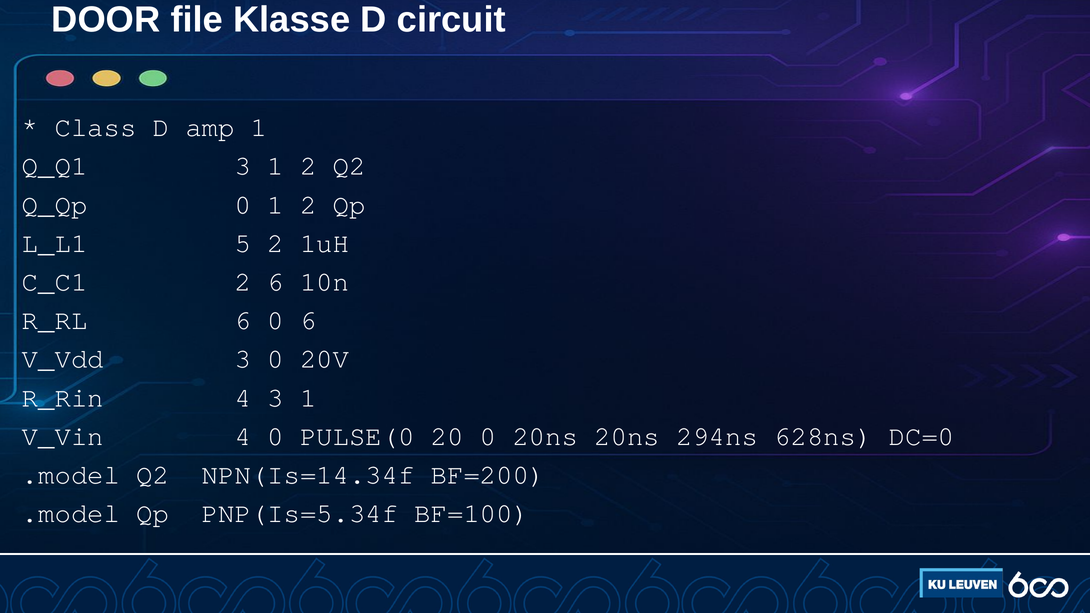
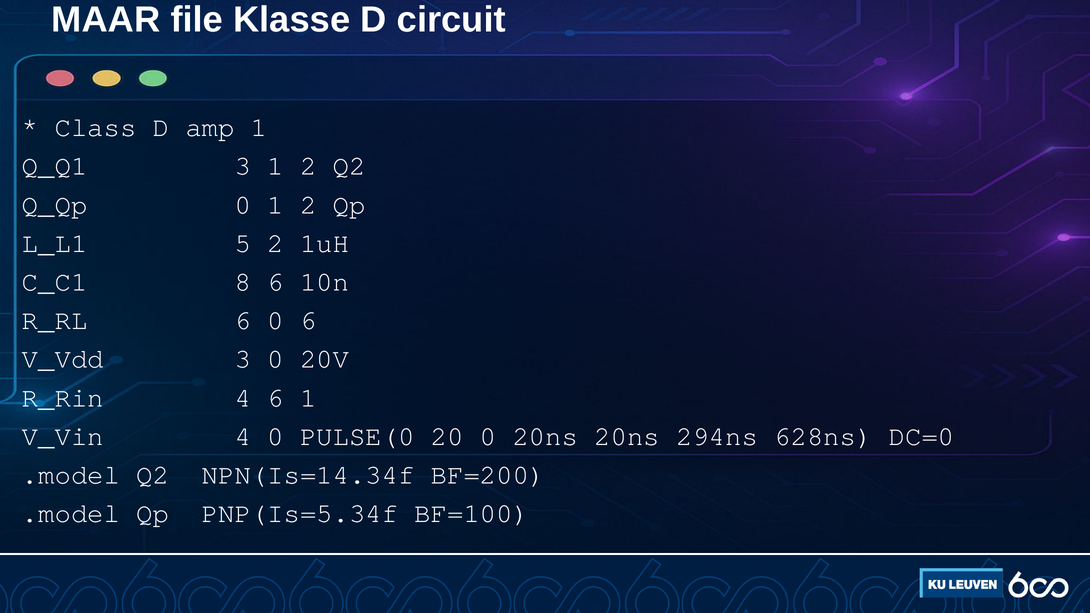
DOOR: DOOR -> MAAR (106, 20)
C_C1 2: 2 -> 8 (243, 282)
4 3: 3 -> 6 (275, 398)
